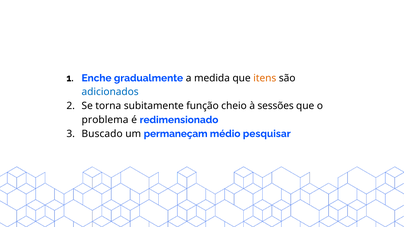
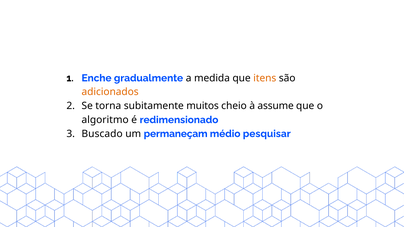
adicionados colour: blue -> orange (110, 92)
função: função -> muitos (203, 106)
sessões: sessões -> assume (276, 106)
problema: problema -> algoritmo (105, 120)
